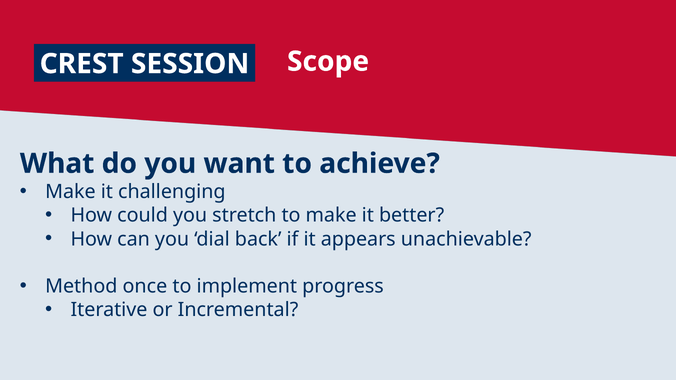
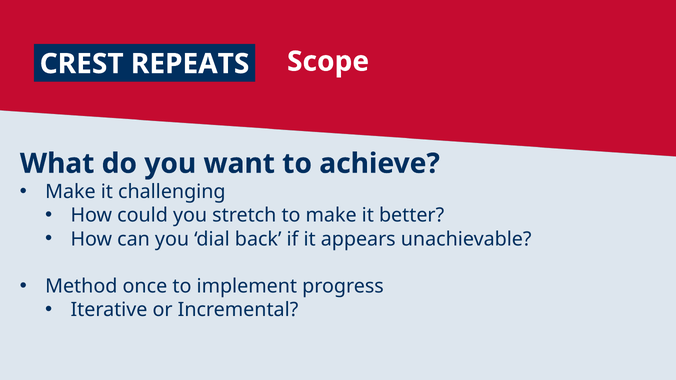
SESSION: SESSION -> REPEATS (190, 64)
